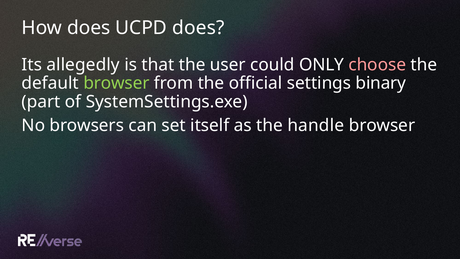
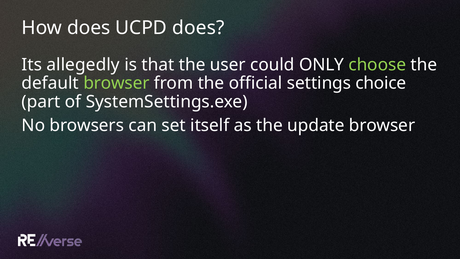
choose colour: pink -> light green (377, 65)
binary: binary -> choice (381, 83)
handle: handle -> update (316, 125)
